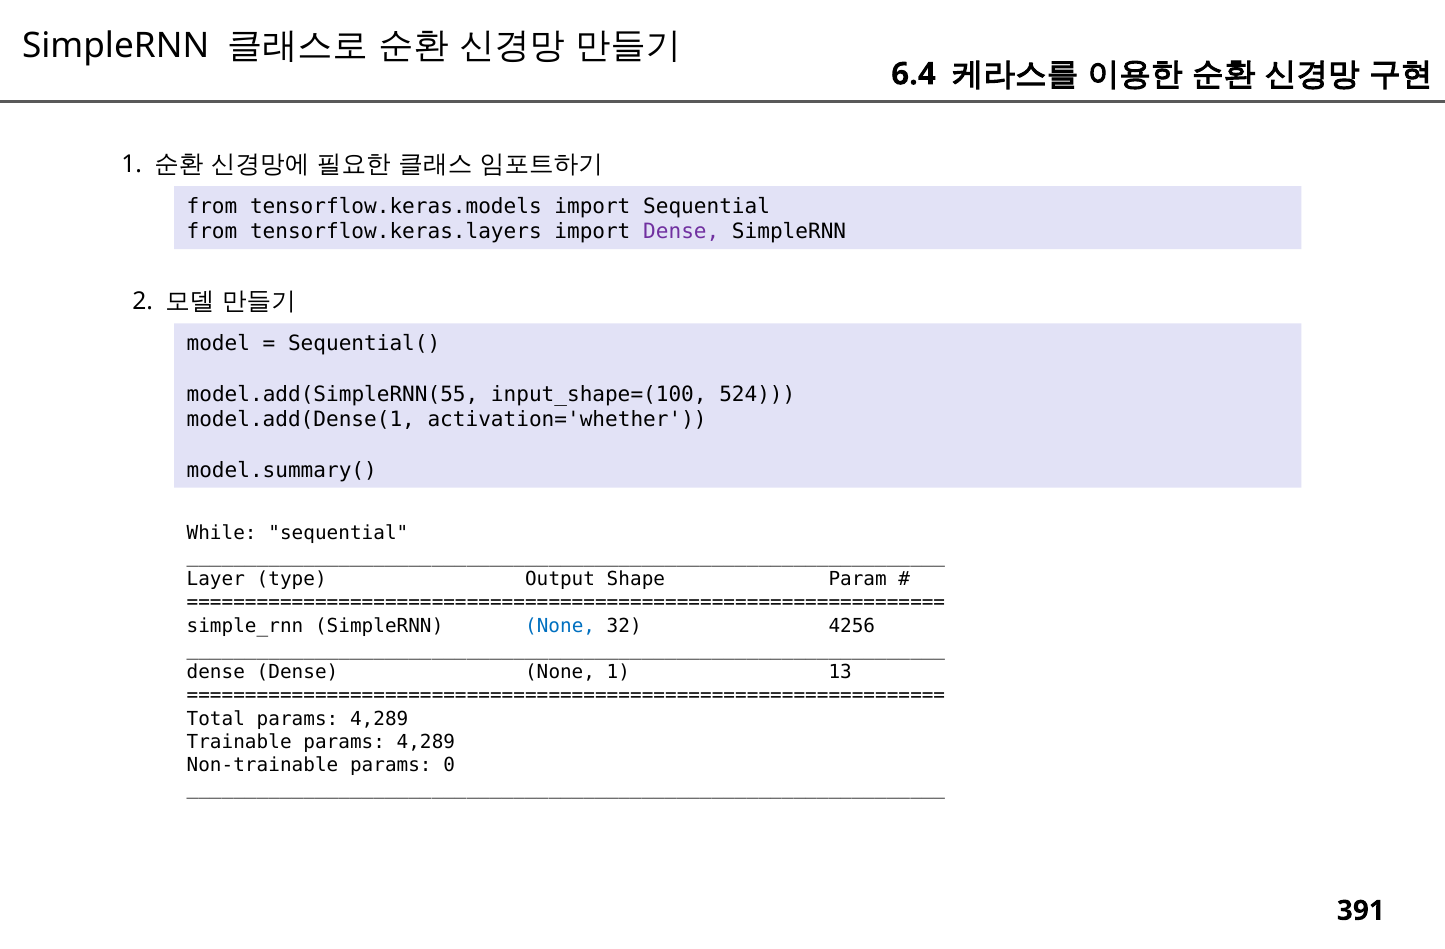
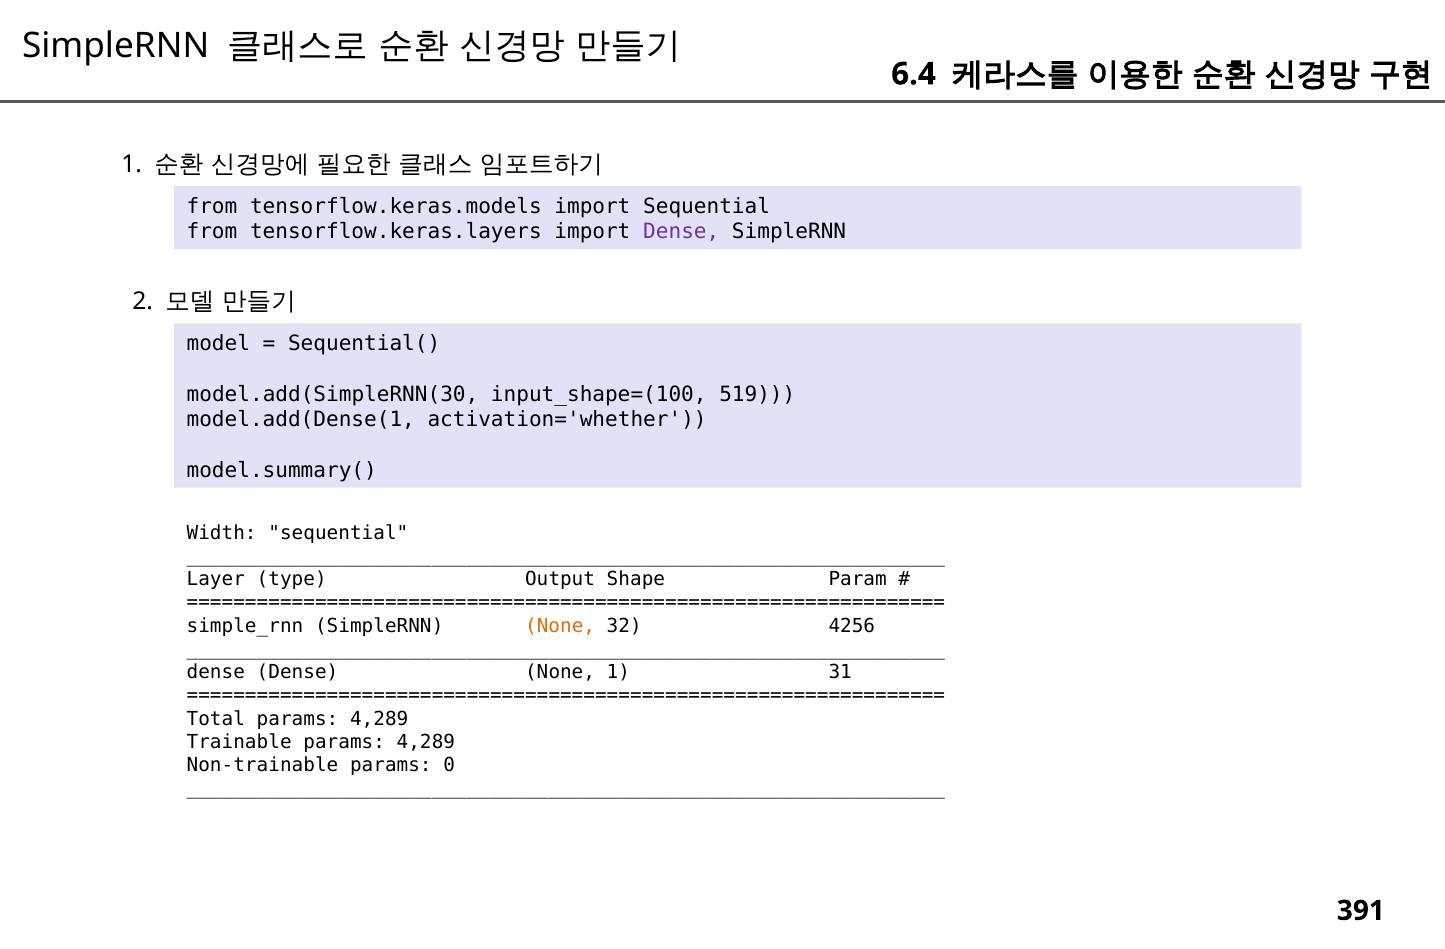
model.add(SimpleRNN(55: model.add(SimpleRNN(55 -> model.add(SimpleRNN(30 (333, 394)
524: 524 -> 519 (757, 394)
While: While -> Width (222, 533)
None colour: blue -> orange (560, 626)
13: 13 -> 31 (840, 672)
